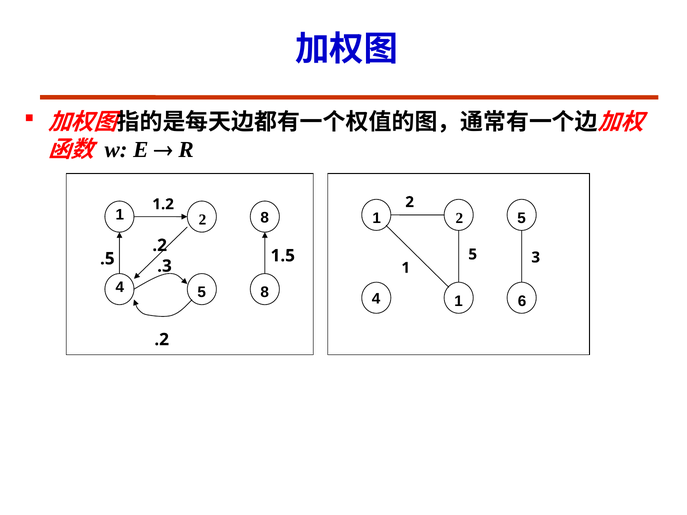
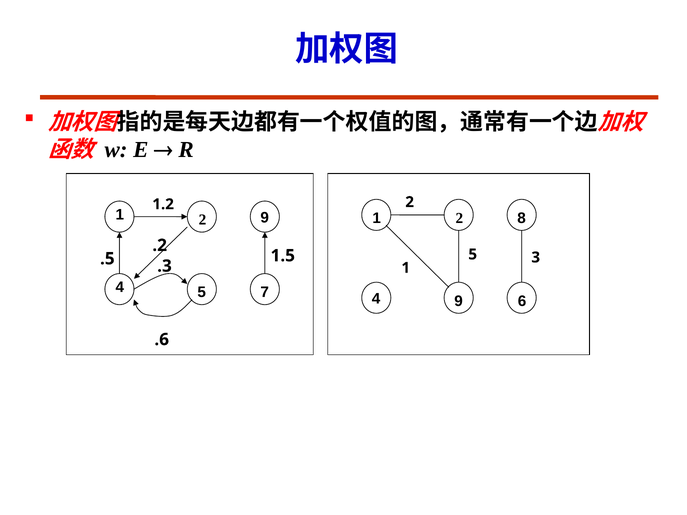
2 8: 8 -> 9 (265, 218)
2 5: 5 -> 8 (521, 218)
5 8: 8 -> 7 (265, 293)
4 1: 1 -> 9 (458, 301)
.2: .2 -> .6 (162, 340)
